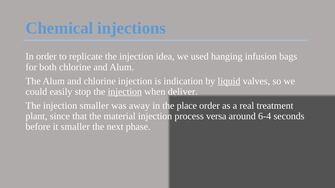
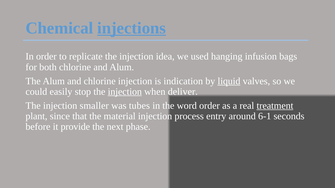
injections underline: none -> present (132, 28)
away: away -> tubes (139, 106)
place: place -> word (187, 106)
treatment underline: none -> present (275, 106)
versa: versa -> entry (216, 116)
6-4: 6-4 -> 6-1 (265, 116)
it smaller: smaller -> provide (75, 127)
